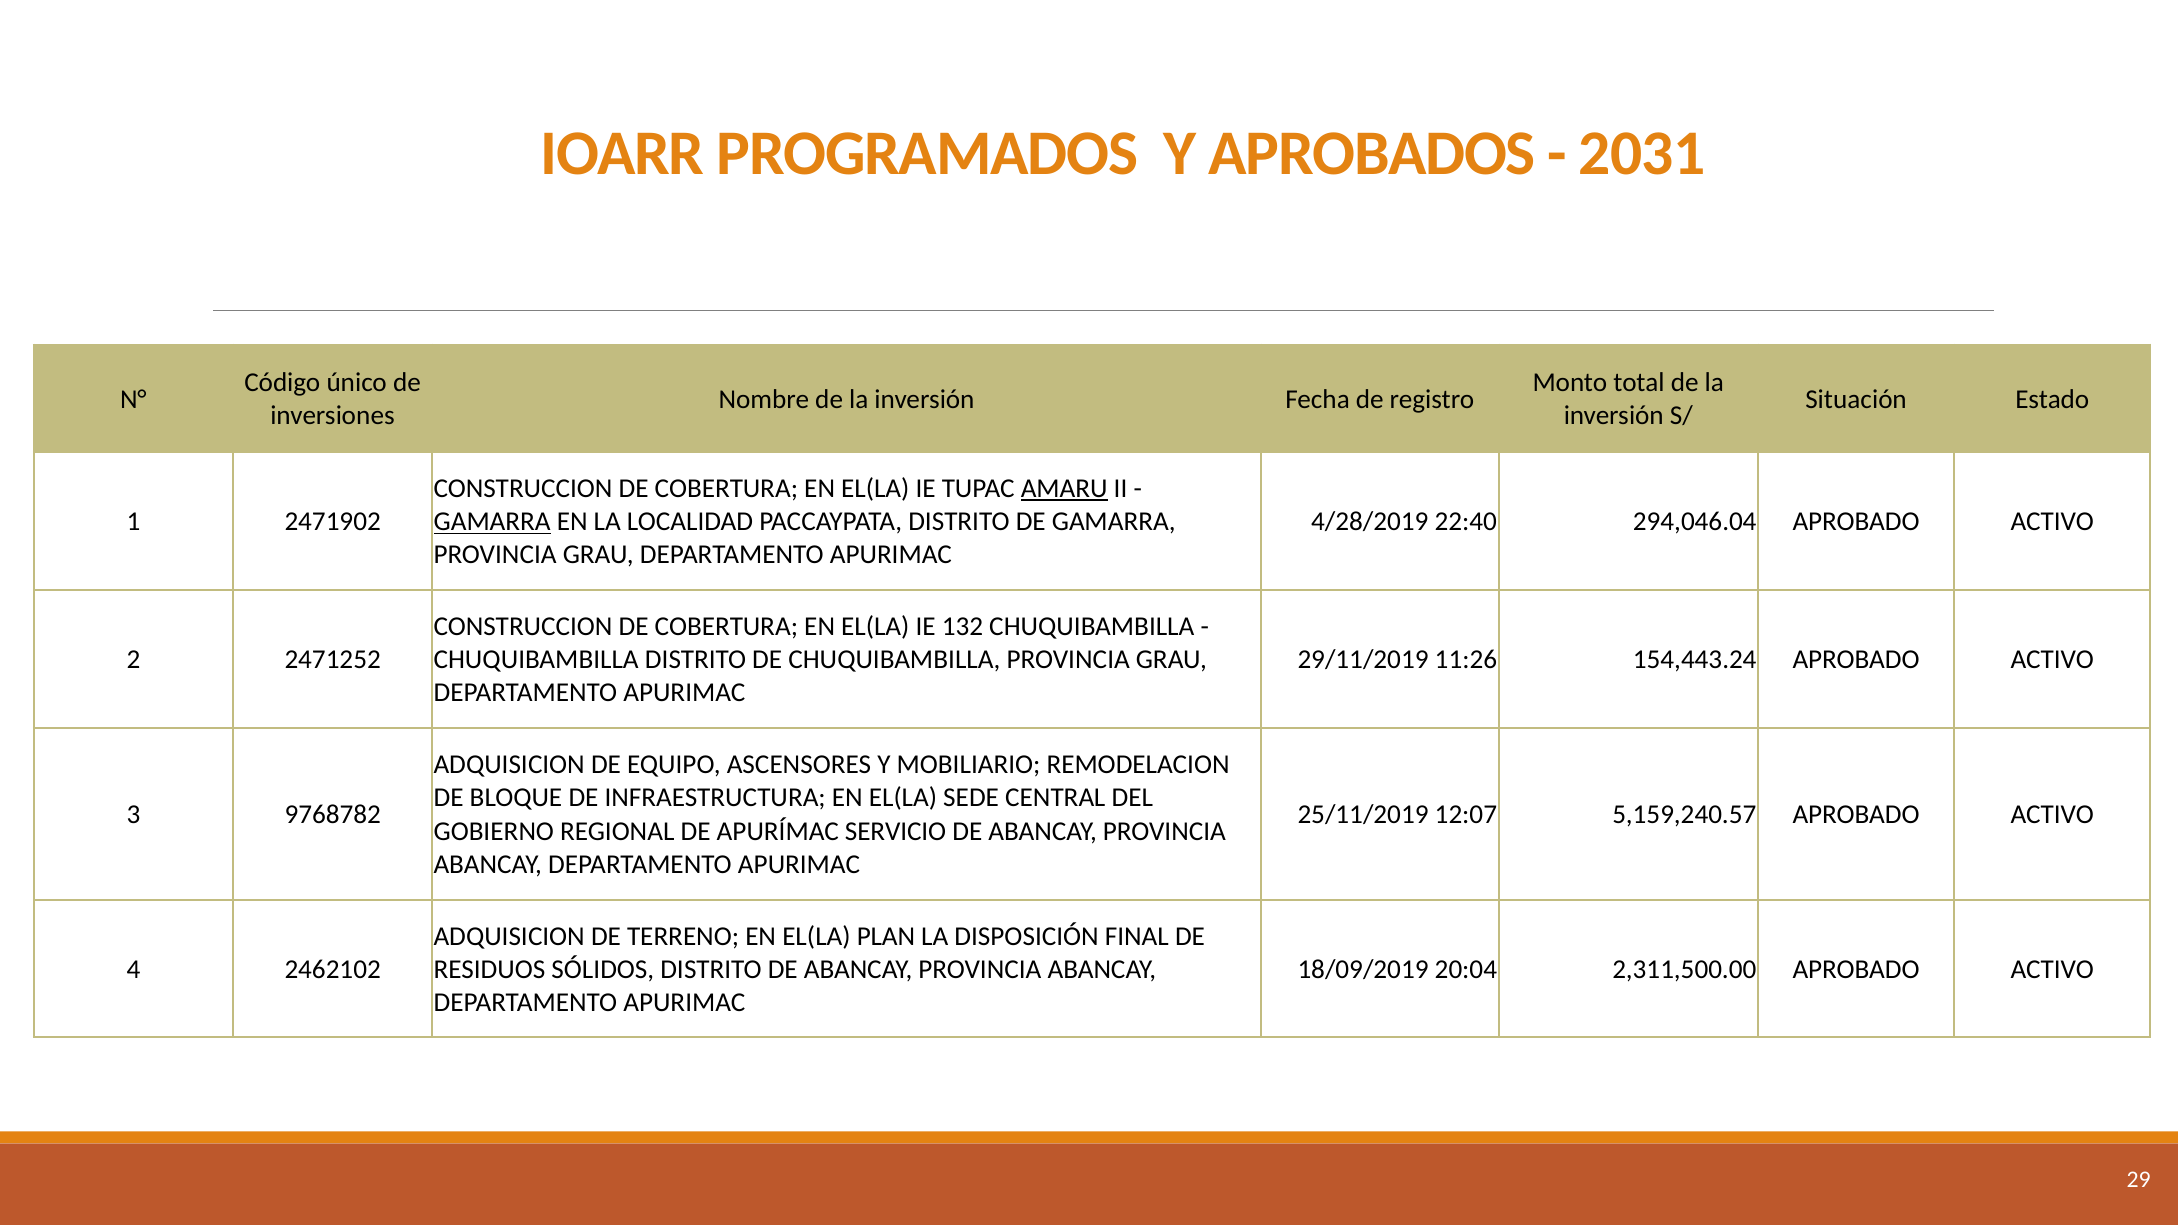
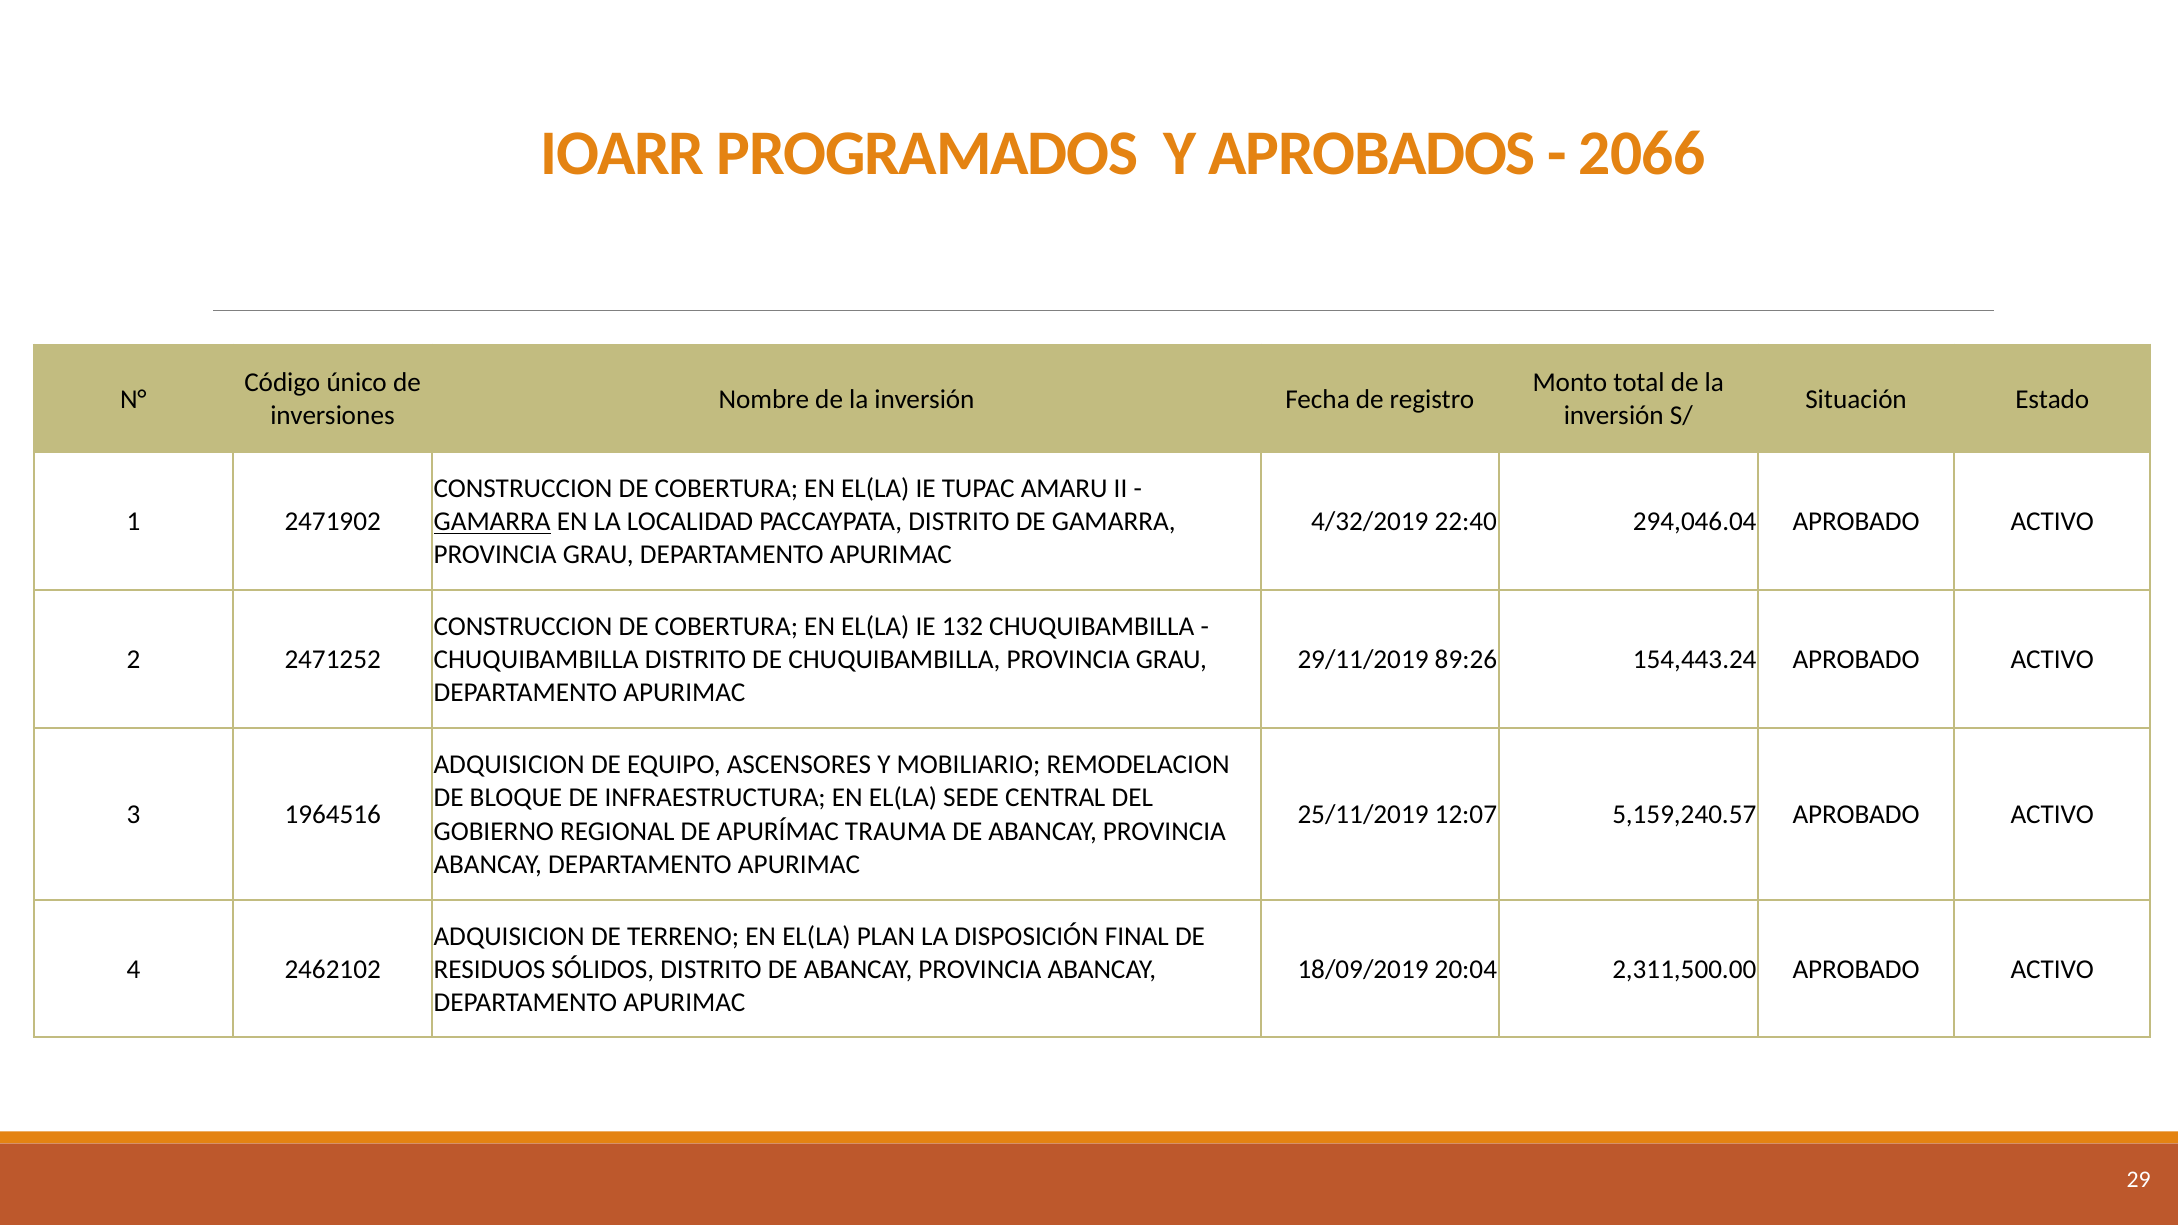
2031: 2031 -> 2066 (1642, 154)
AMARU underline: present -> none (1064, 489)
4/28/2019: 4/28/2019 -> 4/32/2019 (1370, 522)
11:26: 11:26 -> 89:26 (1466, 660)
9768782: 9768782 -> 1964516 (333, 815)
SERVICIO: SERVICIO -> TRAUMA (895, 831)
